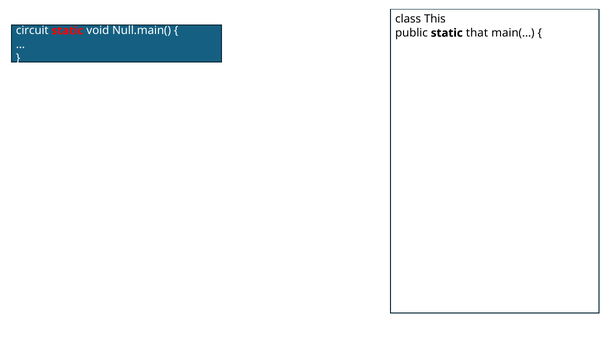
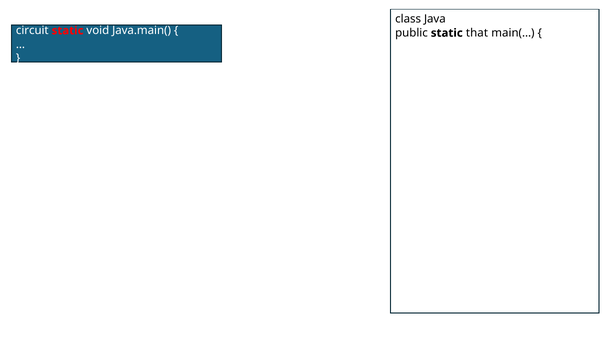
This: This -> Java (435, 19)
Null.main(: Null.main( -> Java.main( (142, 31)
